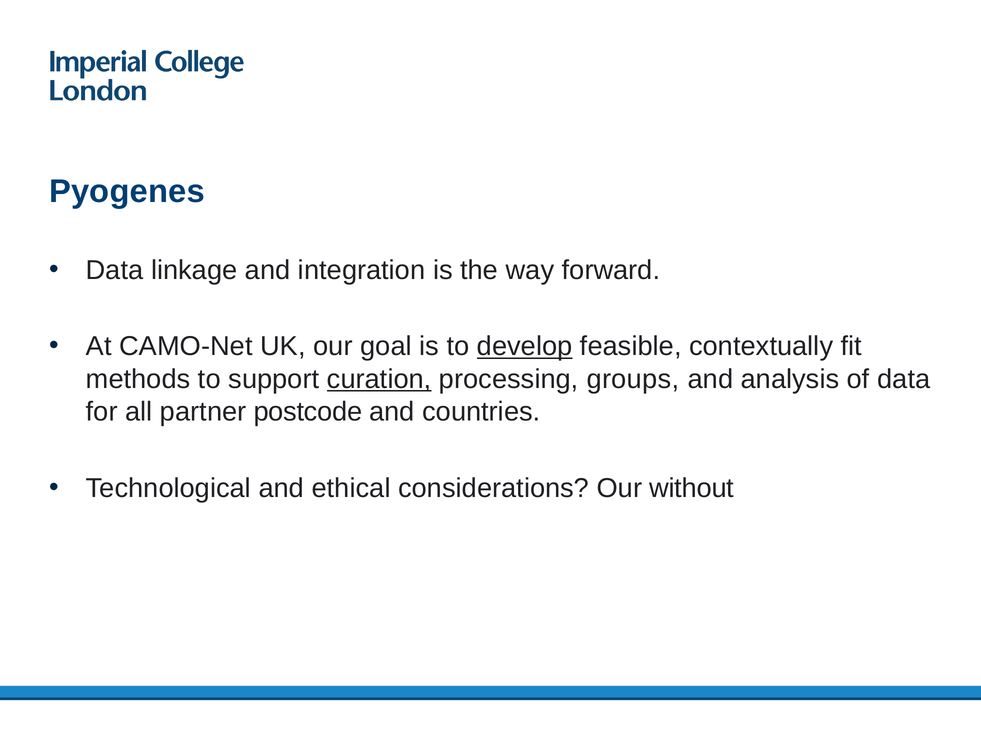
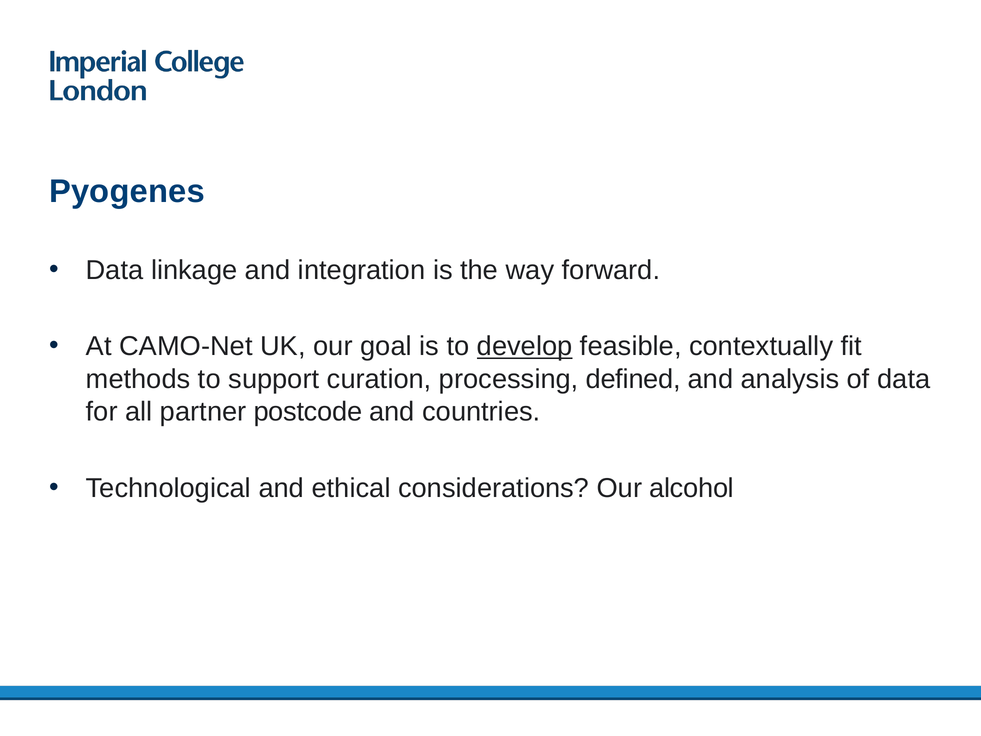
curation underline: present -> none (379, 379)
groups: groups -> defined (633, 379)
without: without -> alcohol (692, 488)
